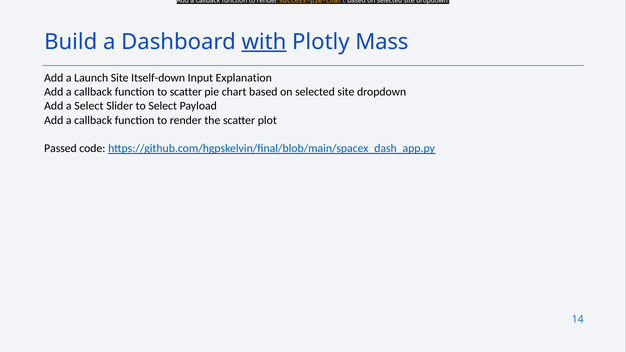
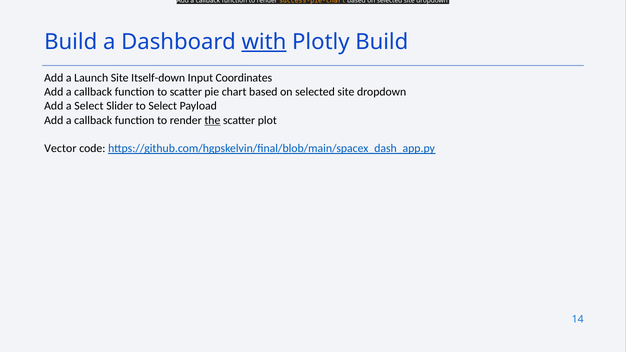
Plotly Mass: Mass -> Build (382, 42)
Explanation: Explanation -> Coordinates (244, 78)
the underline: none -> present (212, 120)
Passed: Passed -> Vector (60, 148)
